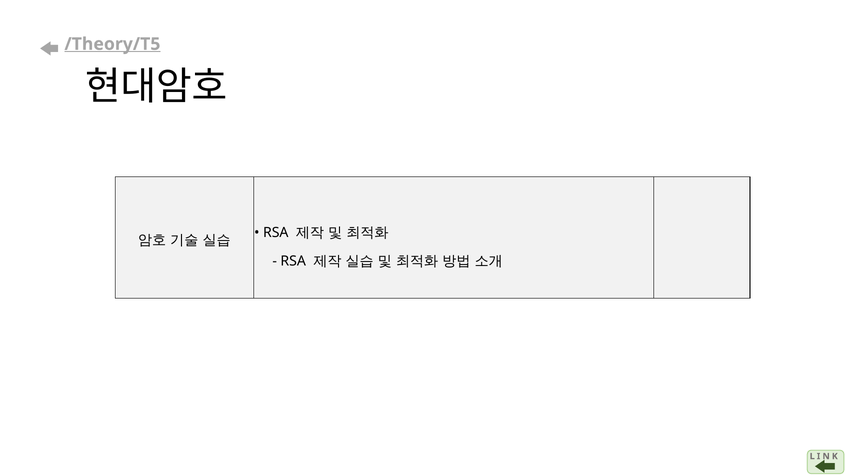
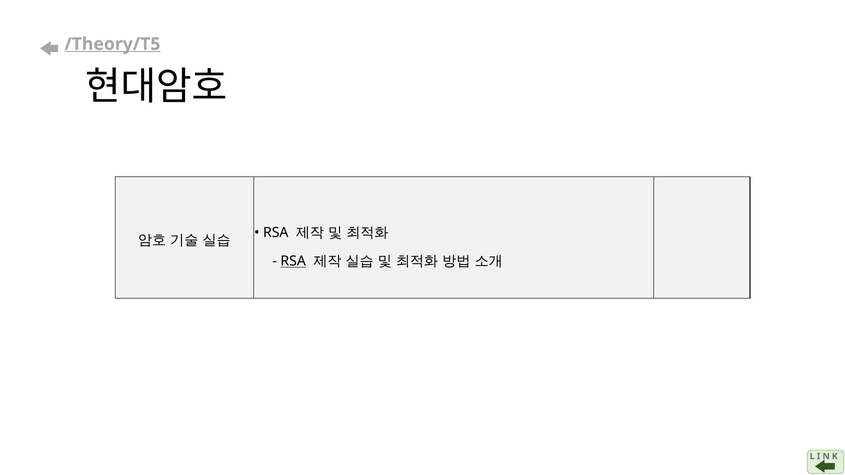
RSA underline: none -> present (293, 261)
